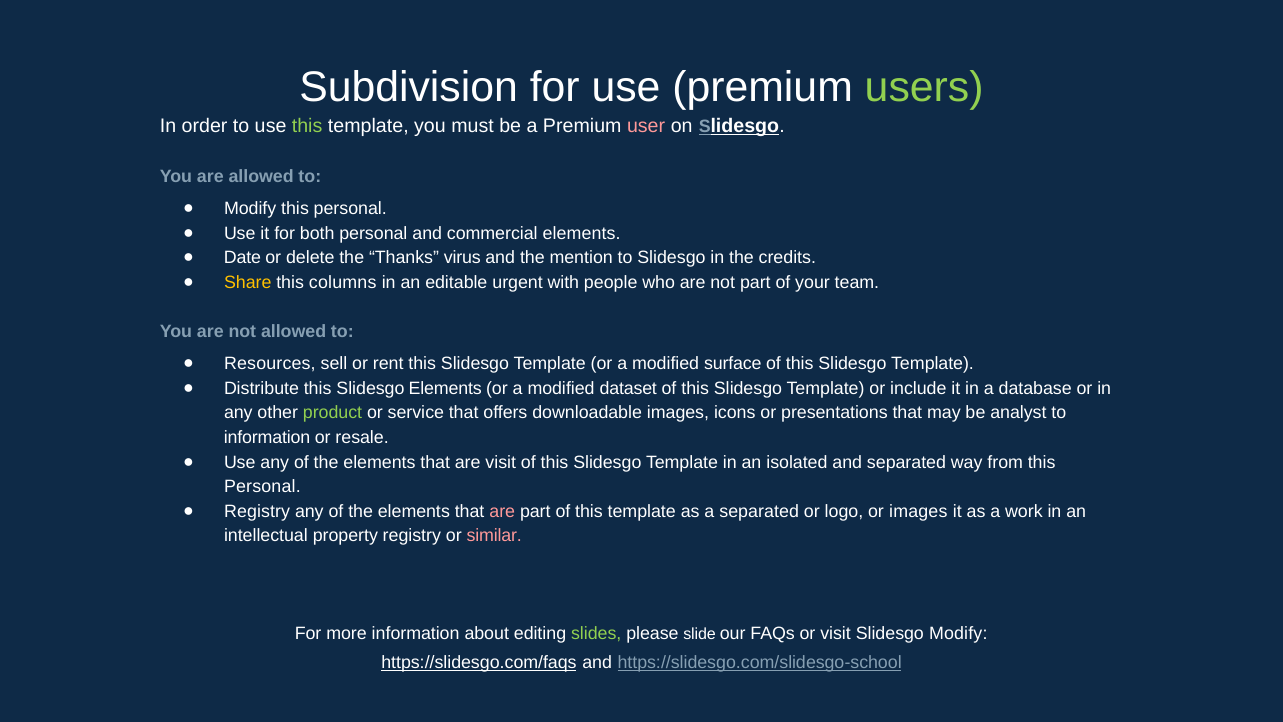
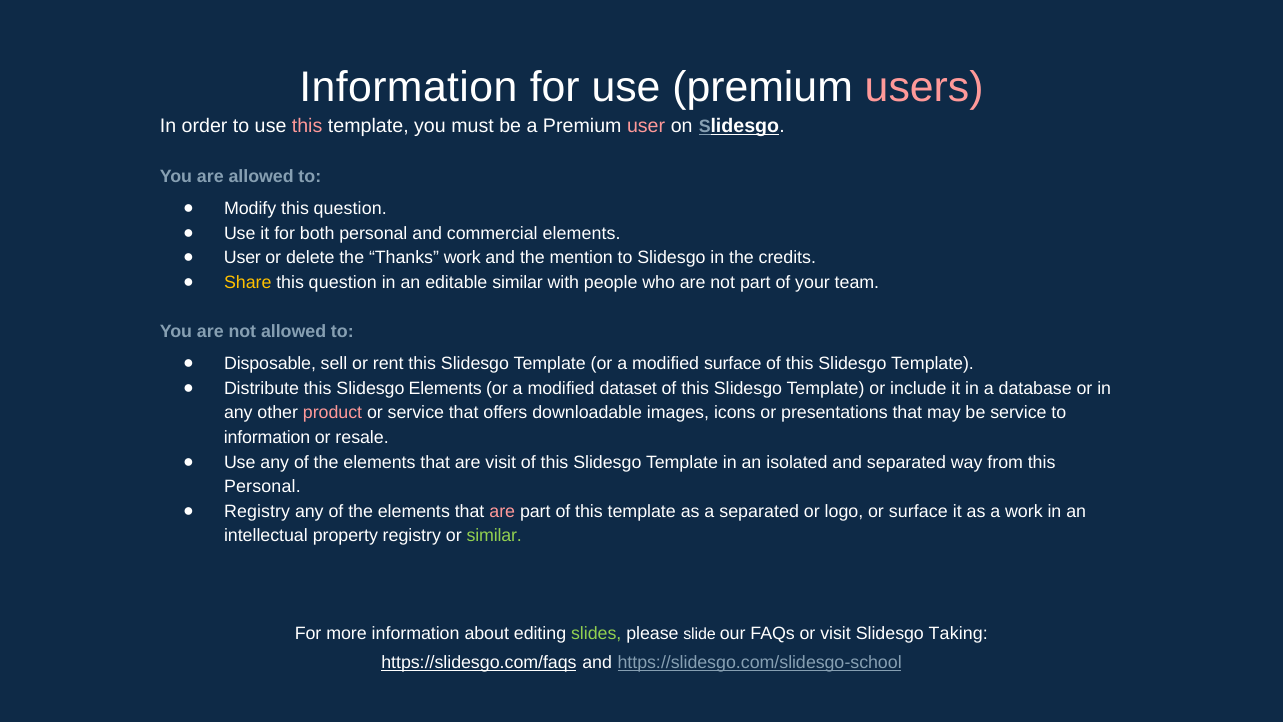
Subdivision: Subdivision -> Information (408, 87)
users colour: light green -> pink (924, 87)
this colour: light green -> pink (307, 126)
Modify this personal: personal -> question (350, 208)
Date: Date -> User (242, 258)
Thanks virus: virus -> work (462, 258)
columns: columns -> question (343, 282)
editable urgent: urgent -> similar (518, 282)
Resources: Resources -> Disposable (270, 364)
product colour: light green -> pink (333, 413)
be analyst: analyst -> service (1018, 413)
or images: images -> surface (918, 511)
similar colour: pink -> light green (494, 536)
Slidesgo Modify: Modify -> Taking (958, 633)
